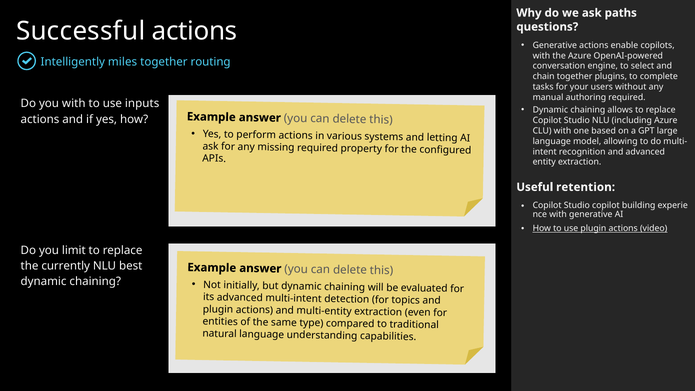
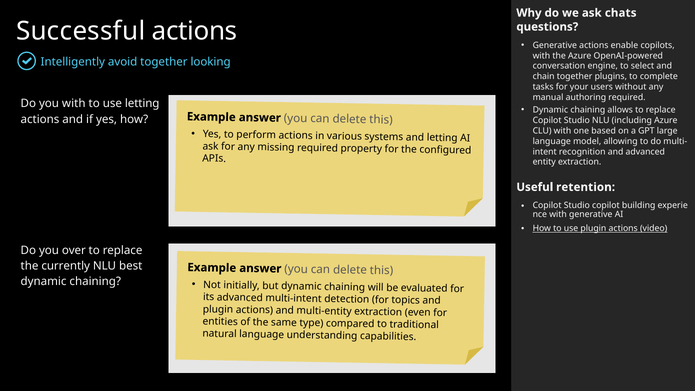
paths: paths -> chats (621, 13)
miles: miles -> avoid (123, 62)
routing: routing -> looking (211, 62)
use inputs: inputs -> letting (142, 104)
limit: limit -> over (74, 250)
